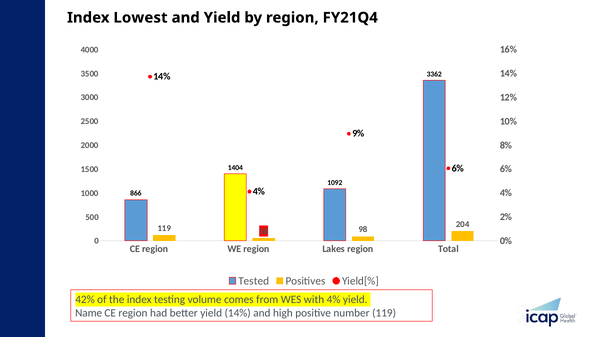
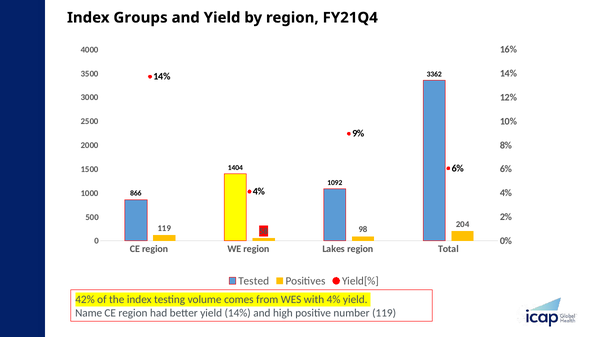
Lowest: Lowest -> Groups (140, 18)
